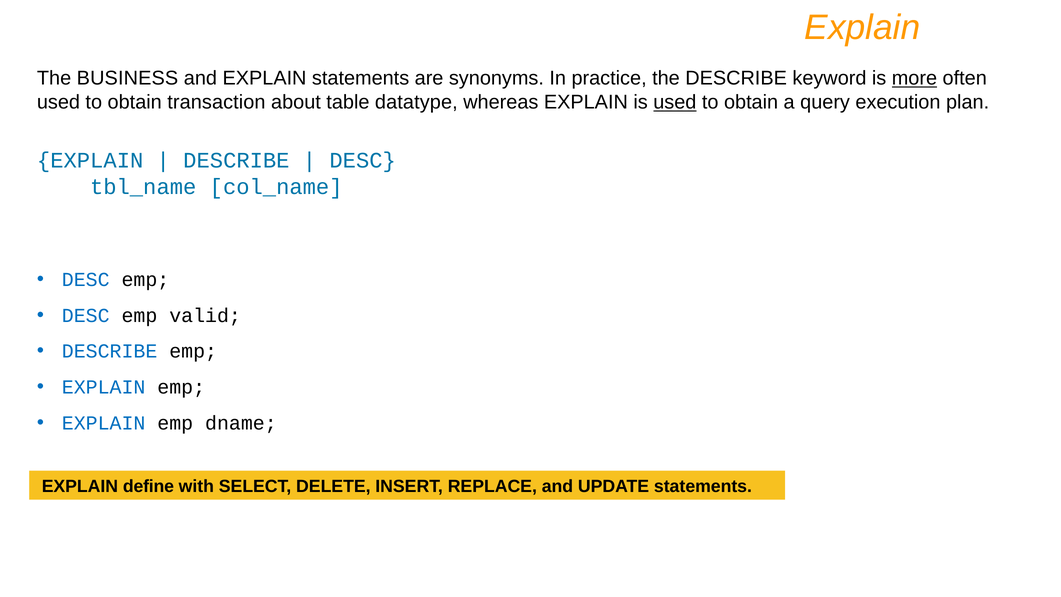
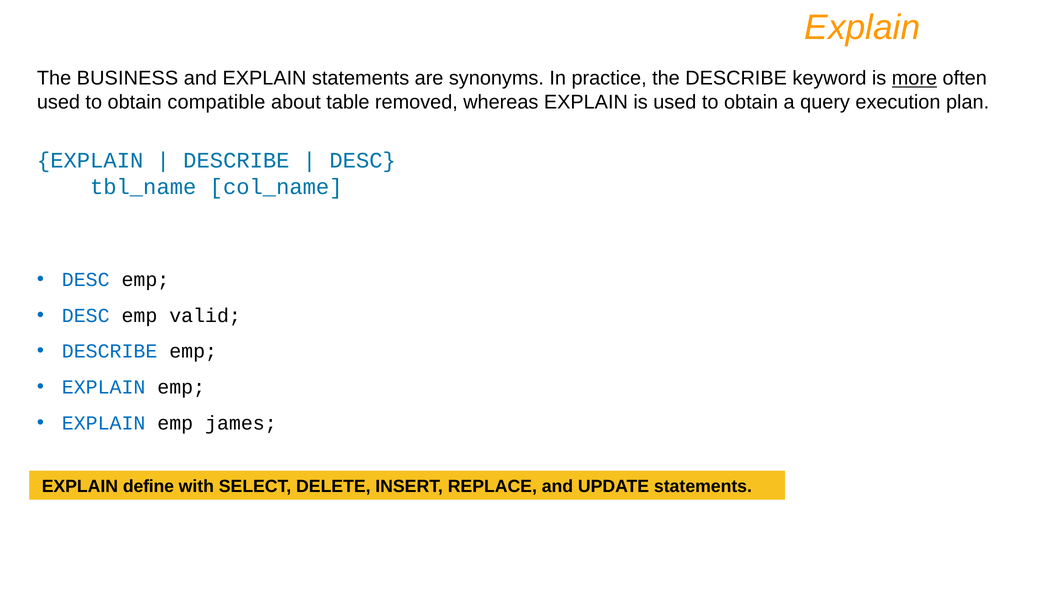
transaction: transaction -> compatible (216, 102)
datatype: datatype -> removed (416, 102)
used underline: present -> none (675, 102)
dname: dname -> james (241, 423)
